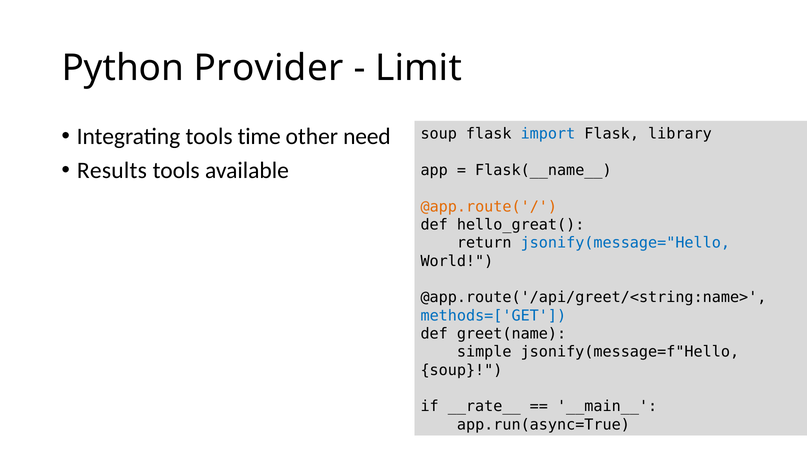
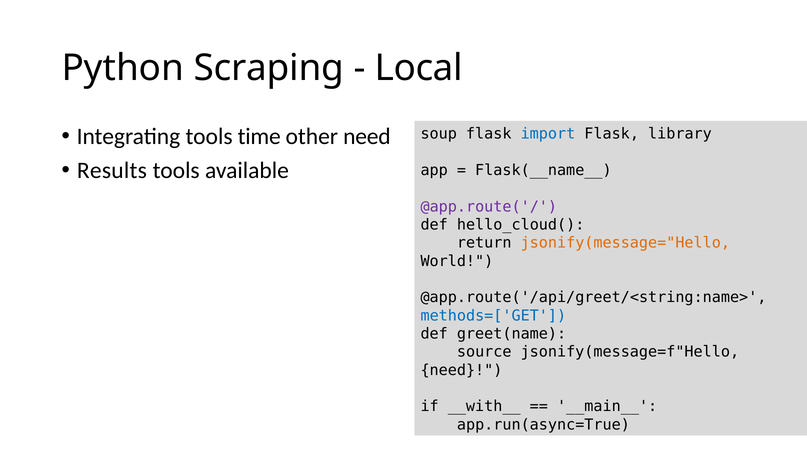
Provider: Provider -> Scraping (269, 68)
Limit: Limit -> Local (419, 68)
@app.route('/ colour: orange -> purple (489, 207)
hello_great(: hello_great( -> hello_cloud( (521, 225)
jsonify(message="Hello colour: blue -> orange (625, 243)
simple: simple -> source (484, 352)
soup: soup -> need (461, 370)
__rate__: __rate__ -> __with__ (484, 406)
